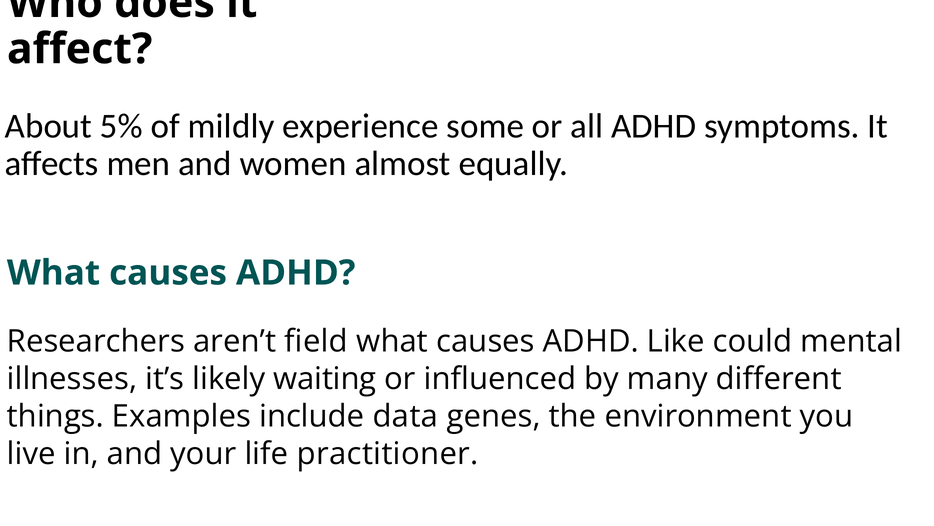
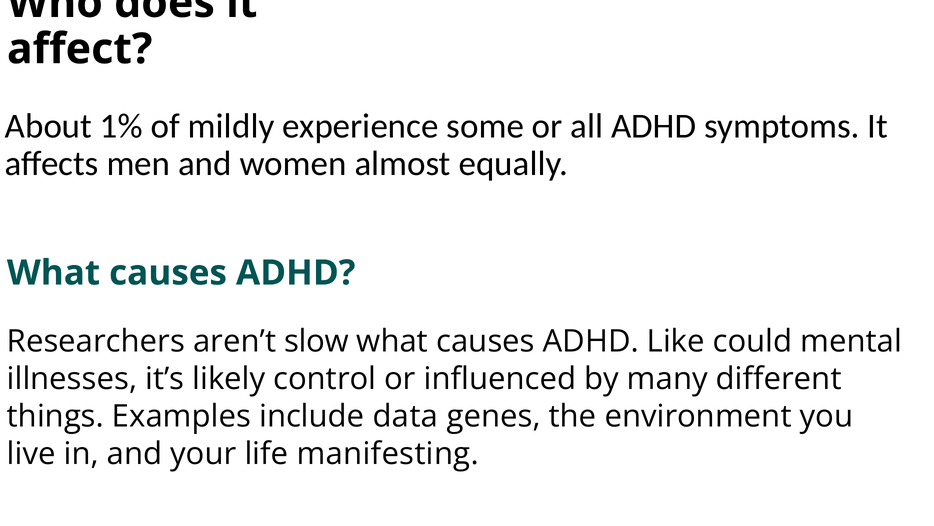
5%: 5% -> 1% (121, 126)
field: field -> slow (316, 341)
waiting: waiting -> control (325, 379)
practitioner: practitioner -> manifesting (388, 453)
